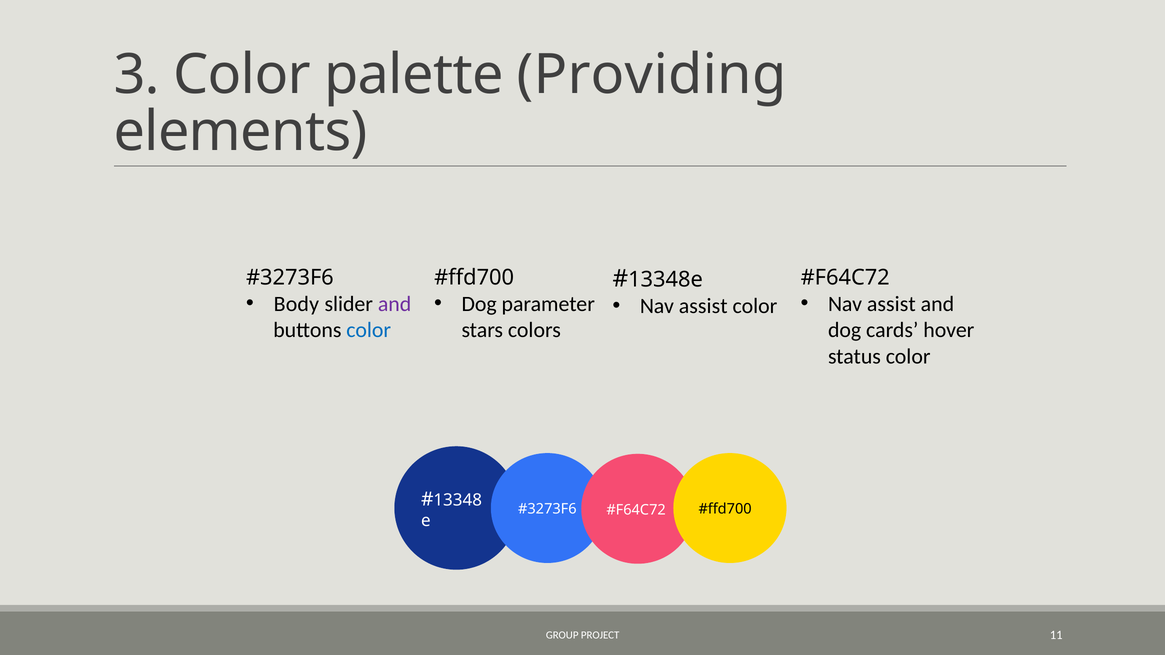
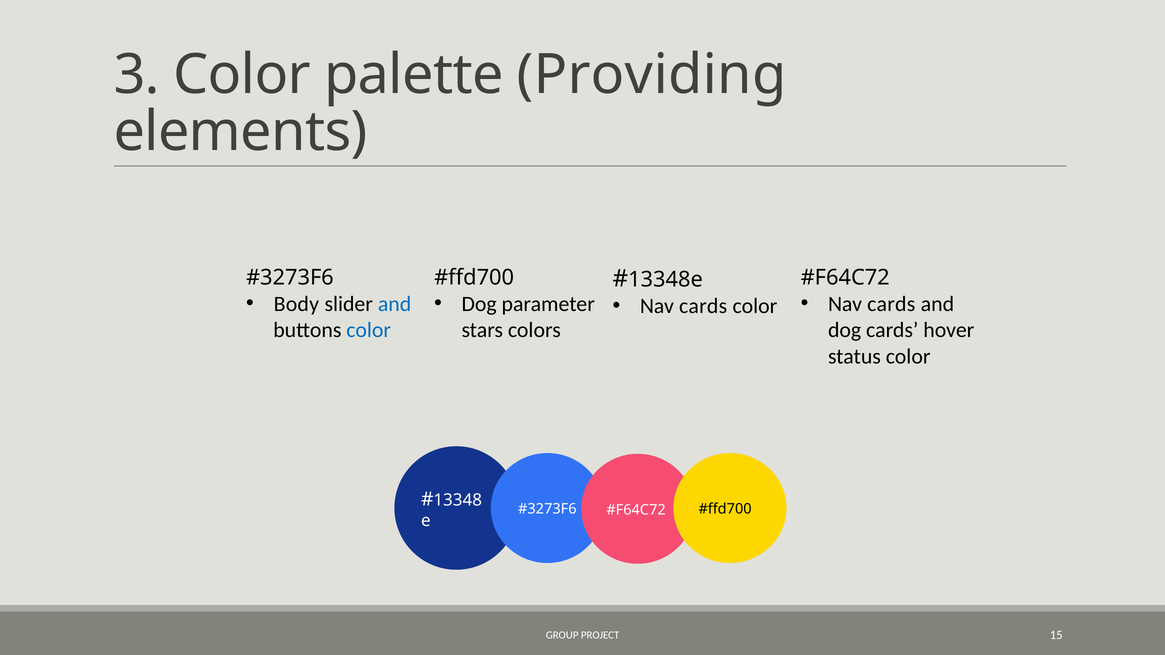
and colour: purple -> blue (395, 304)
assist: assist -> cards (891, 304)
assist: assist -> cards (703, 306)
11: 11 -> 15 (1056, 635)
